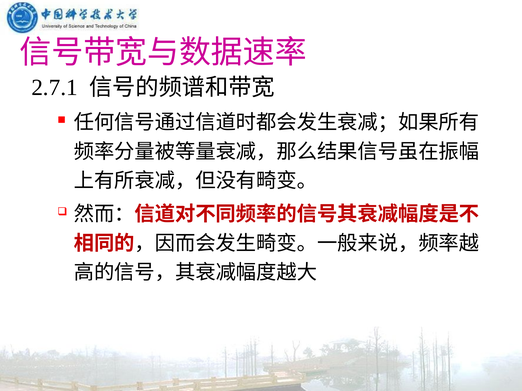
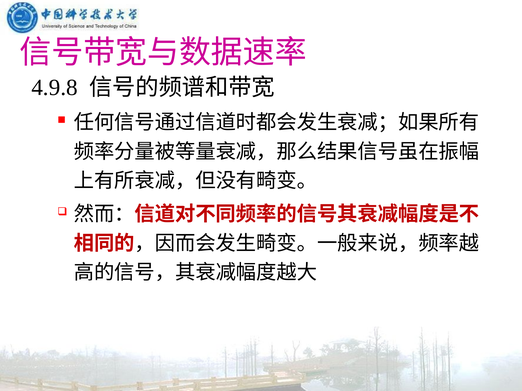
2.7.1: 2.7.1 -> 4.9.8 (55, 88)
